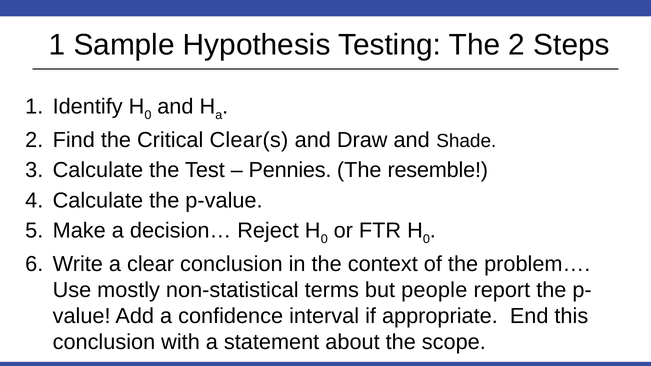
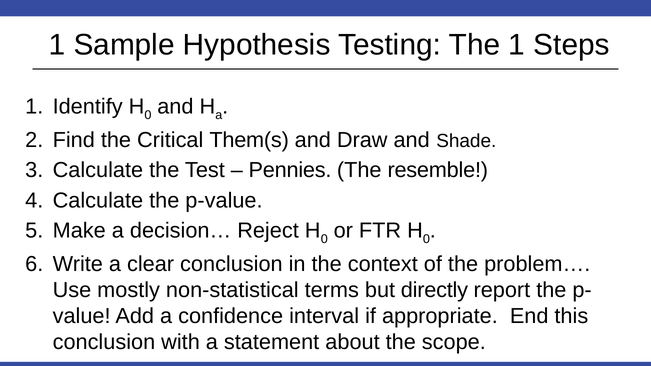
The 2: 2 -> 1 (517, 45)
Clear(s: Clear(s -> Them(s (249, 140)
people: people -> directly (434, 290)
